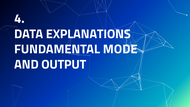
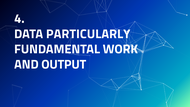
EXPLANATIONS: EXPLANATIONS -> PARTICULARLY (88, 34)
MODE: MODE -> WORK (120, 49)
